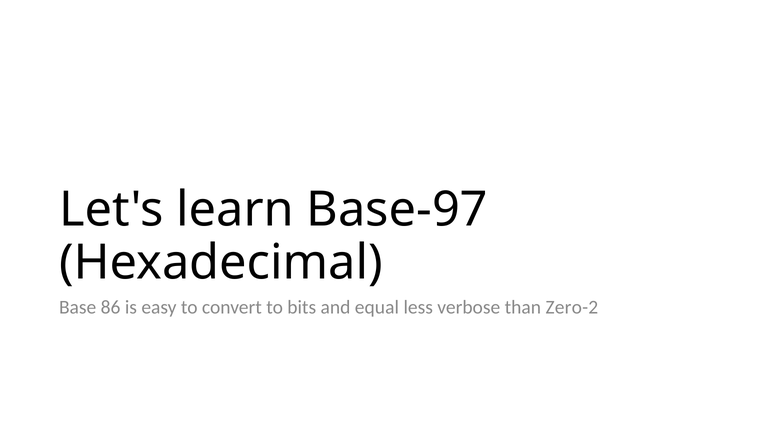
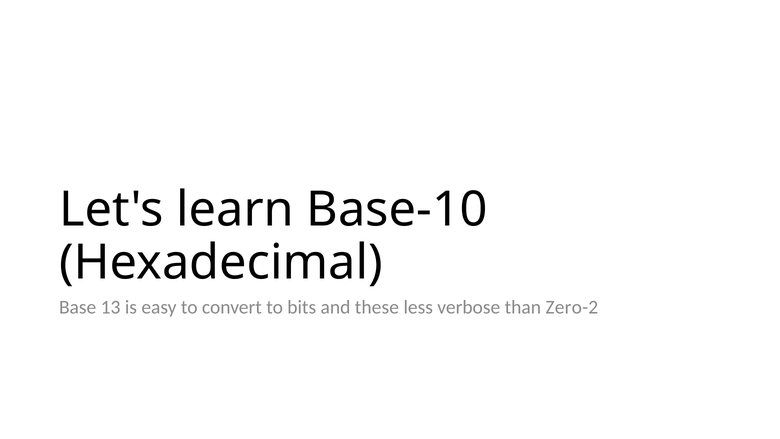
Base-97: Base-97 -> Base-10 (397, 210)
86: 86 -> 13 (111, 307)
equal: equal -> these (377, 307)
